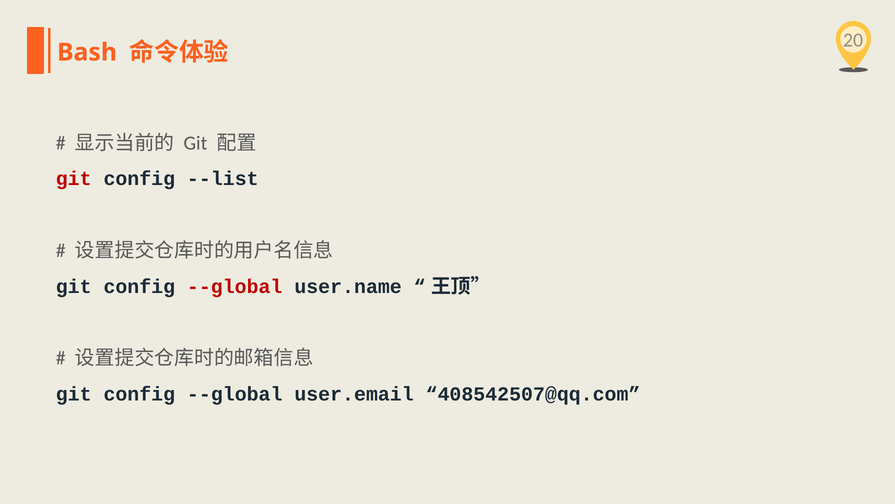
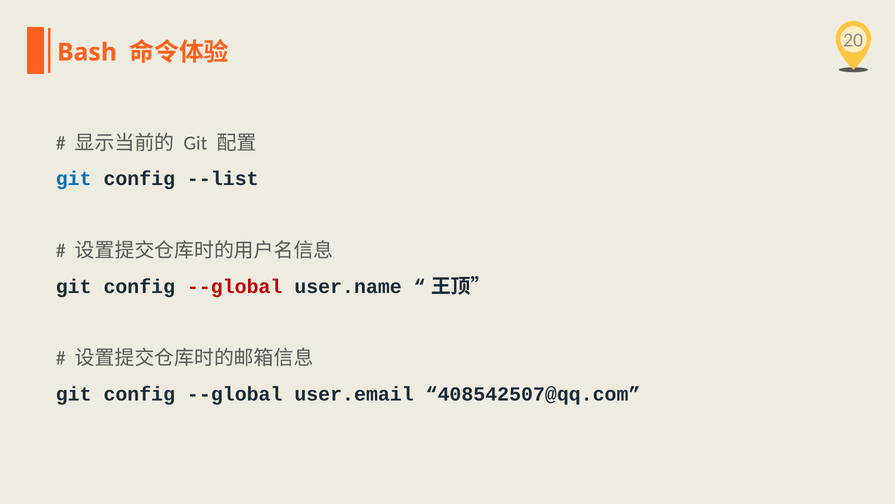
git colour: red -> blue (74, 179)
